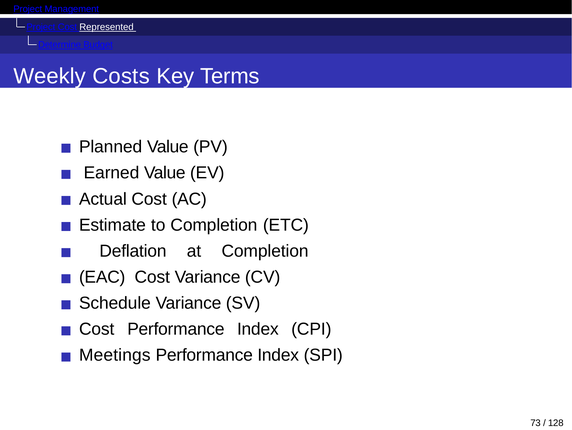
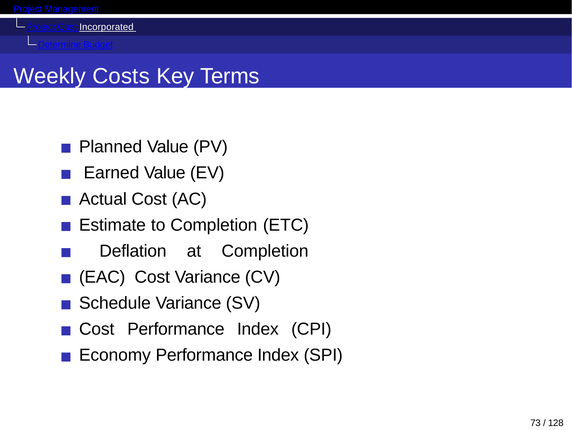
Represented: Represented -> Incorporated (106, 27)
Meetings: Meetings -> Economy (115, 355)
